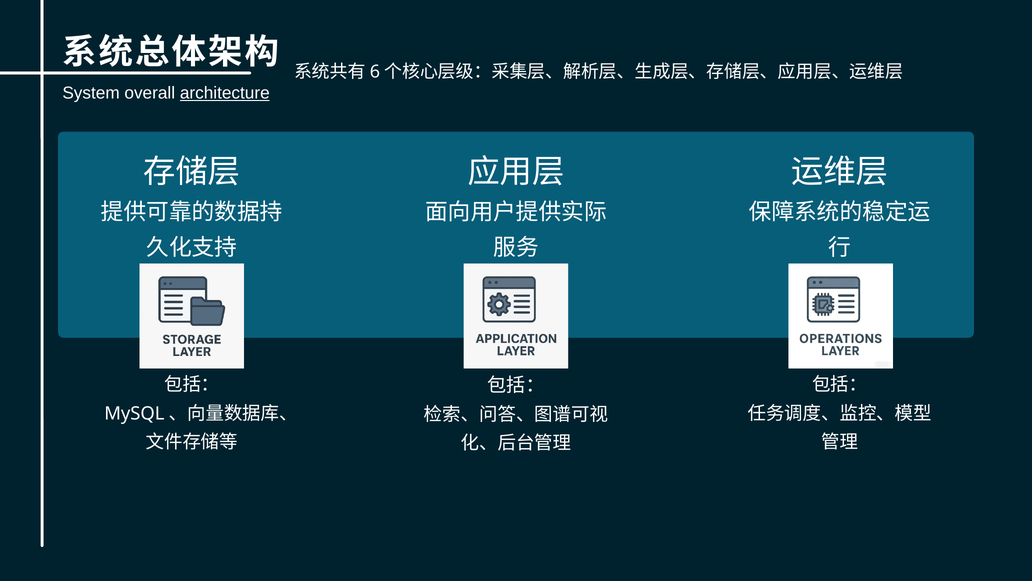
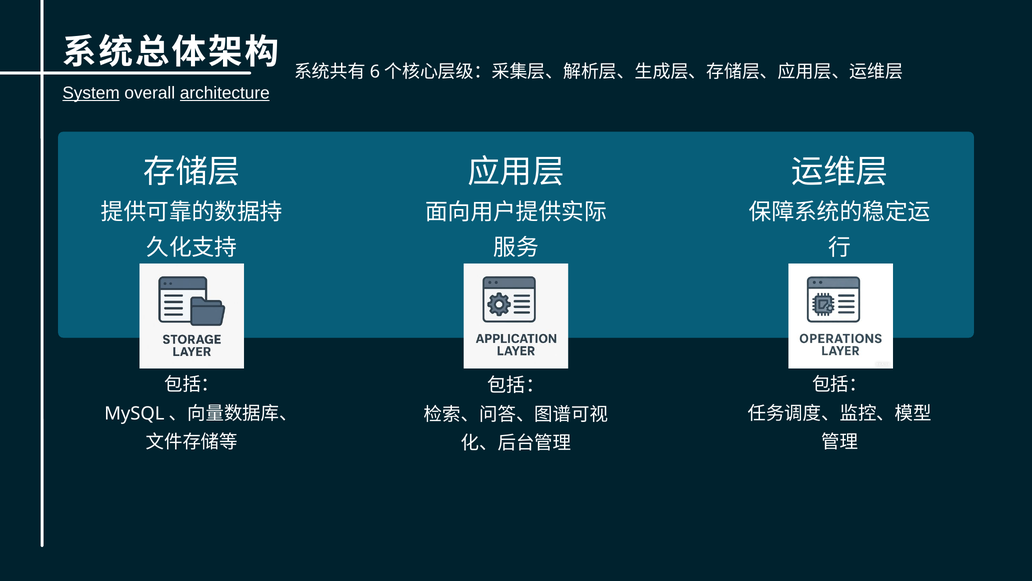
System underline: none -> present (91, 93)
